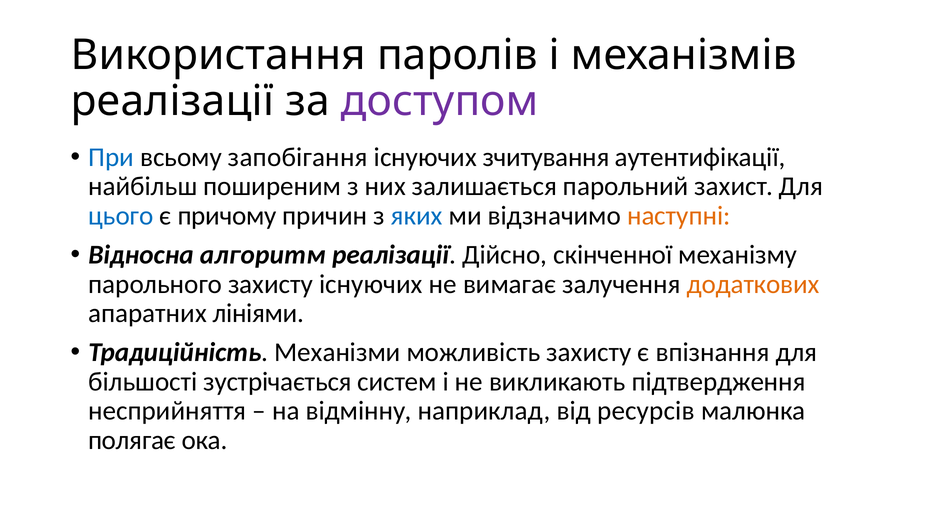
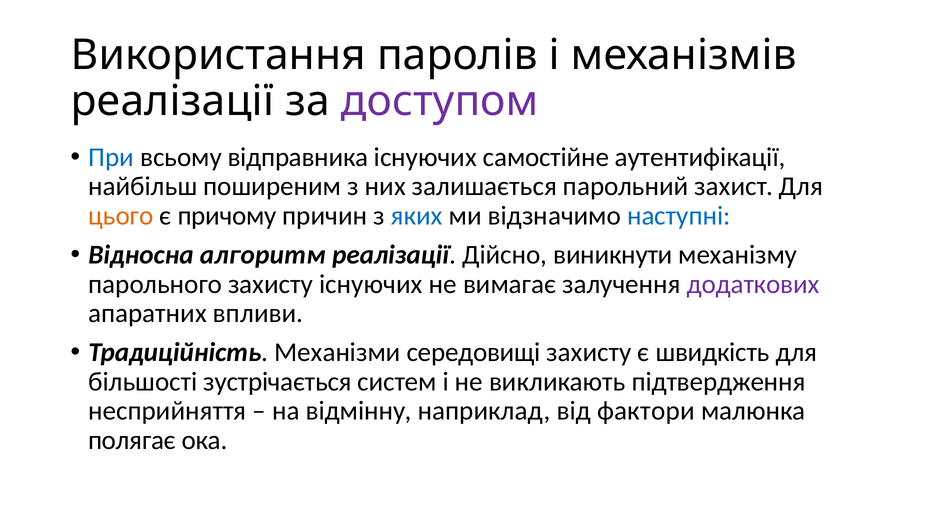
запобігання: запобігання -> відправника (298, 157)
зчитування: зчитування -> самостійне (546, 157)
цього colour: blue -> orange (121, 216)
наступні colour: orange -> blue (679, 216)
скінченної: скінченної -> виникнути (613, 255)
додаткових colour: orange -> purple (753, 284)
лініями: лініями -> впливи (258, 313)
можливість: можливість -> середовищі (474, 352)
впізнання: впізнання -> швидкість (713, 352)
ресурсів: ресурсів -> фактори (646, 411)
